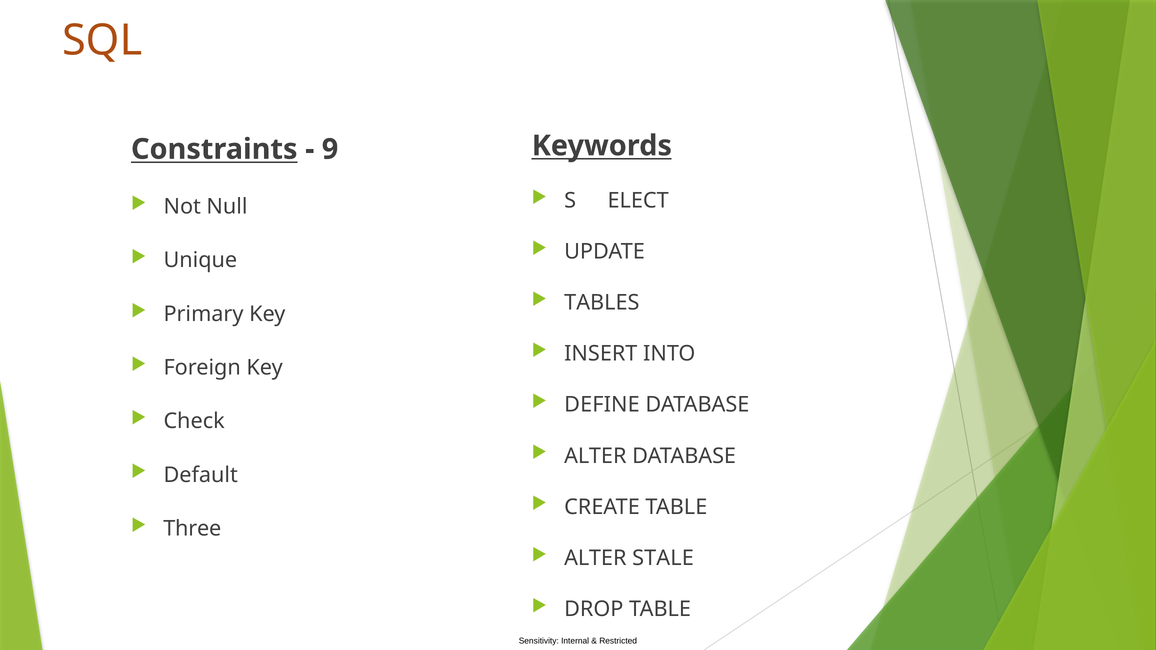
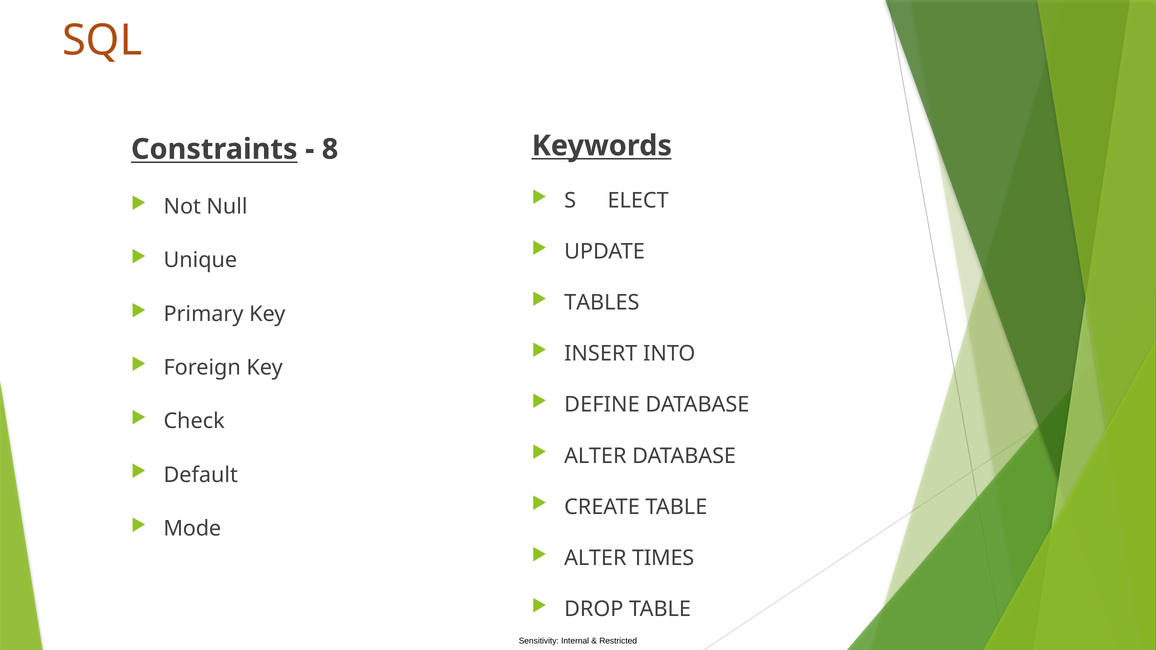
9: 9 -> 8 (330, 149)
Three: Three -> Mode (192, 529)
STALE: STALE -> TIMES (663, 558)
